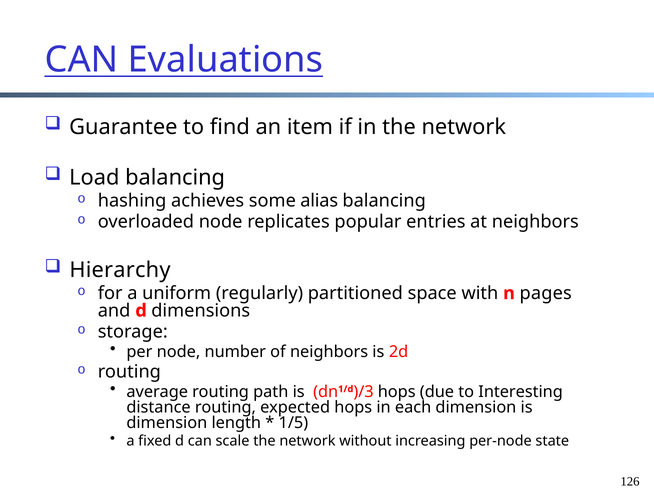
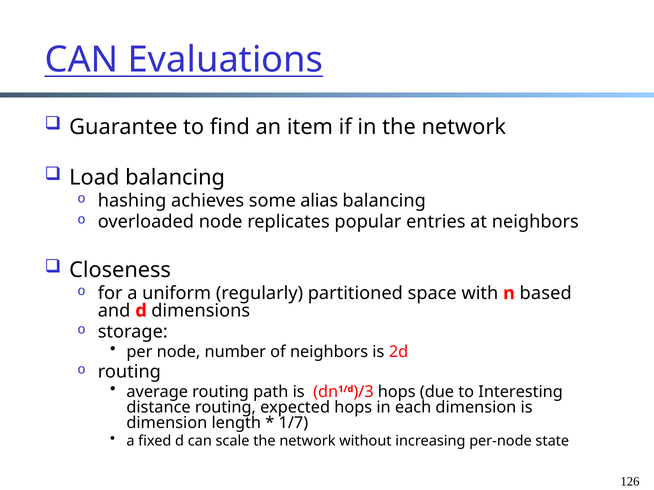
Hierarchy: Hierarchy -> Closeness (120, 271)
pages: pages -> based (546, 294)
1/5: 1/5 -> 1/7 (293, 423)
